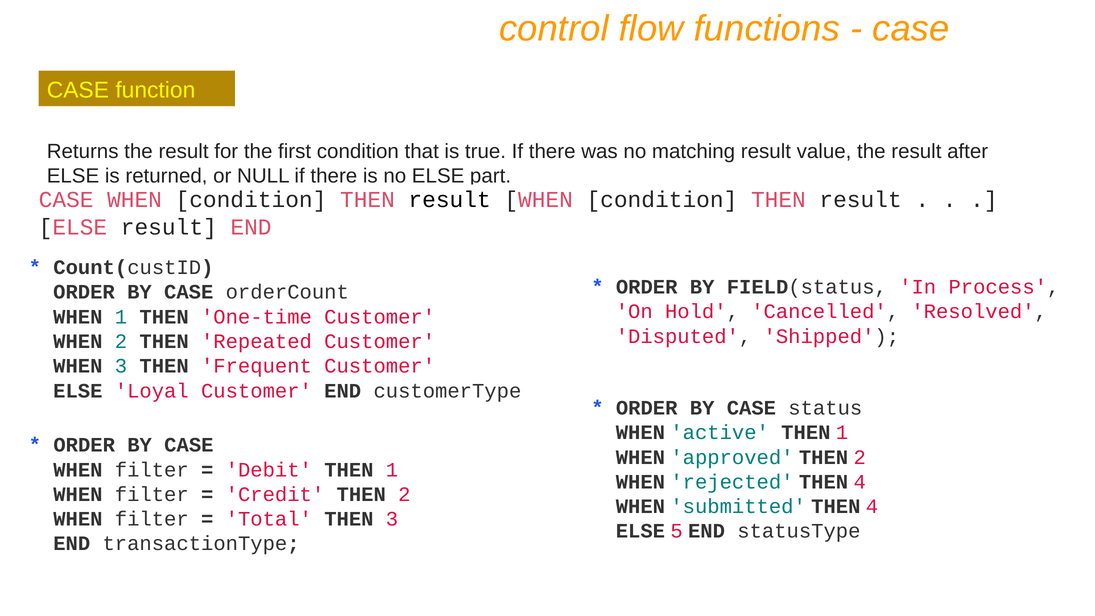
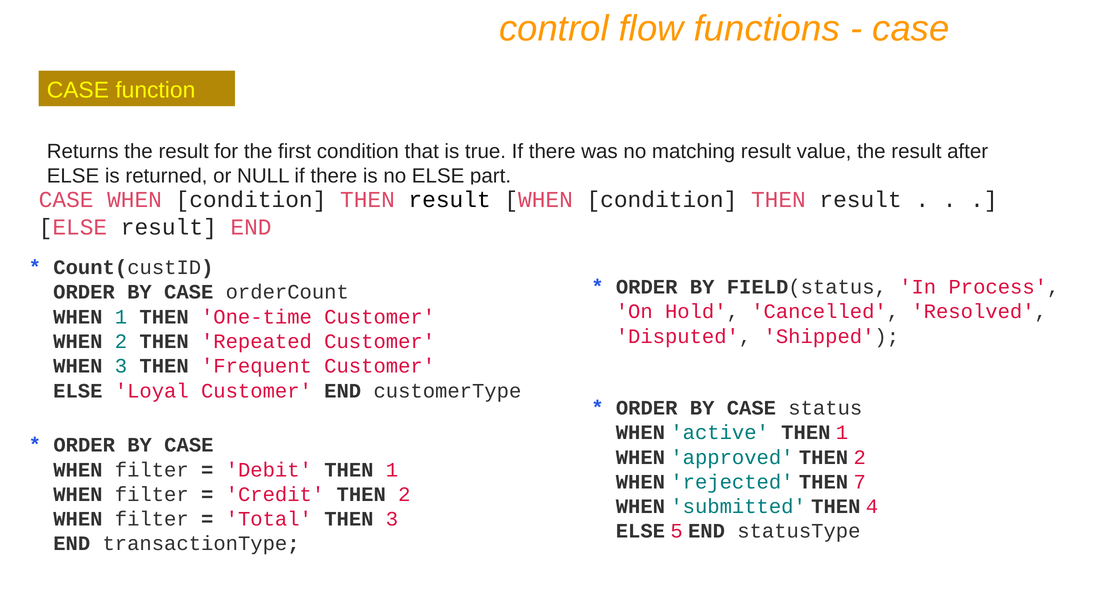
rejected THEN 4: 4 -> 7 (860, 482)
